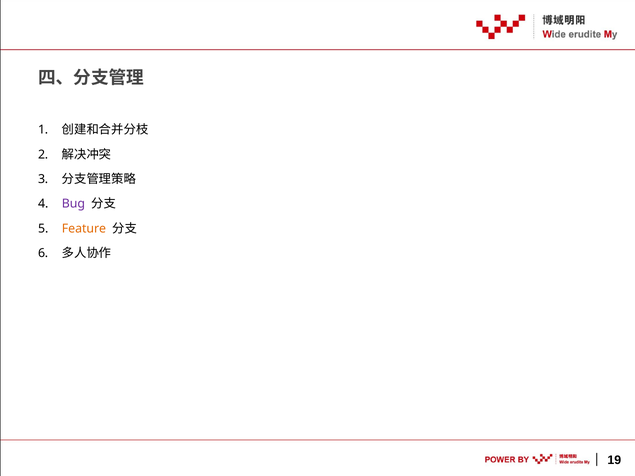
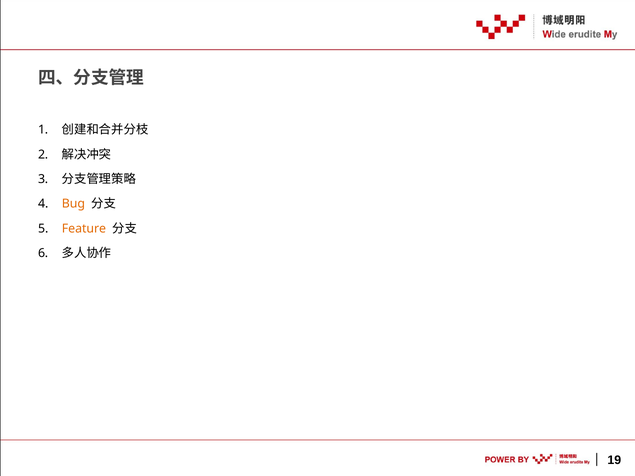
Bug colour: purple -> orange (73, 204)
